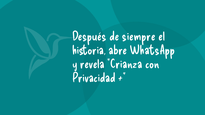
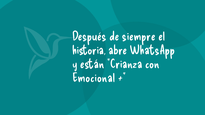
revela: revela -> están (92, 64)
Privacidad: Privacidad -> Emocional (94, 78)
